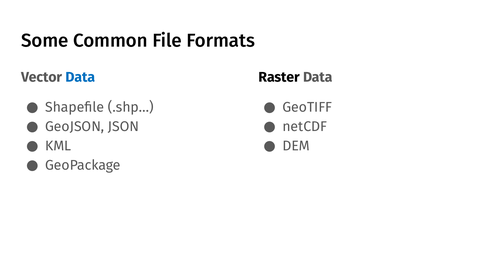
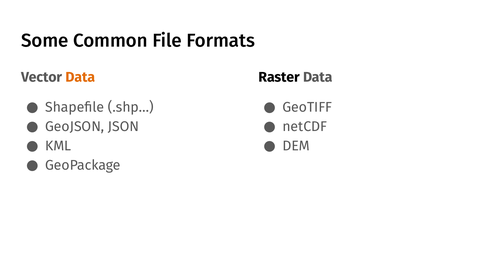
Data colour: blue -> orange (80, 77)
